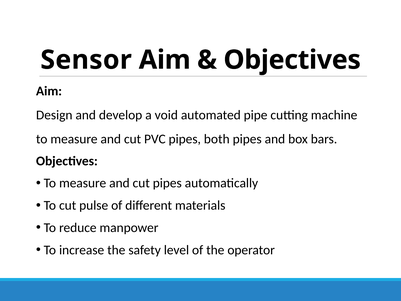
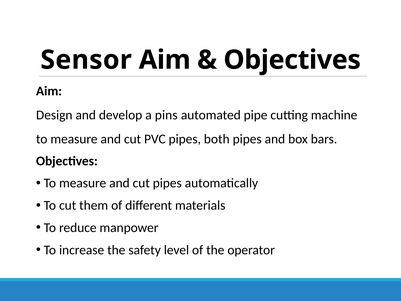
void: void -> pins (166, 115)
pulse: pulse -> them (94, 205)
